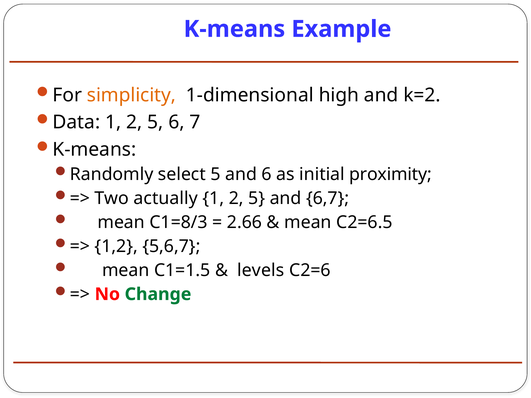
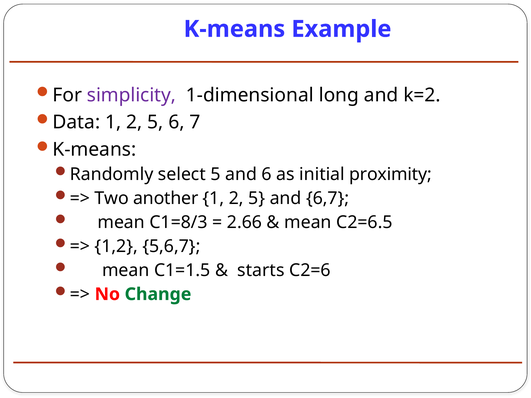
simplicity colour: orange -> purple (131, 95)
high: high -> long (339, 95)
actually: actually -> another (166, 198)
levels: levels -> starts (261, 270)
